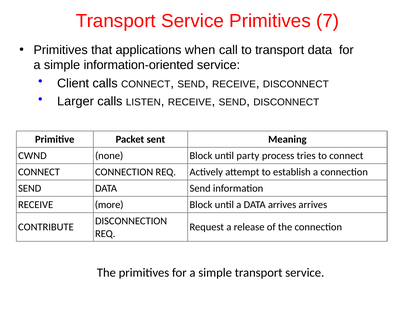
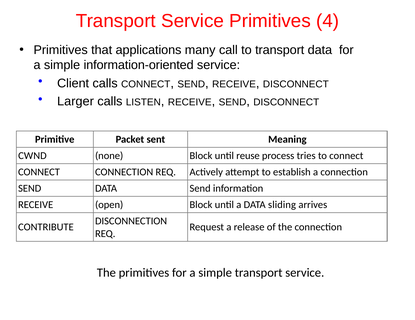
7: 7 -> 4 (328, 21)
when: when -> many (200, 50)
party: party -> reuse (248, 156)
more: more -> open (109, 205)
DATA arrives: arrives -> sliding (282, 205)
